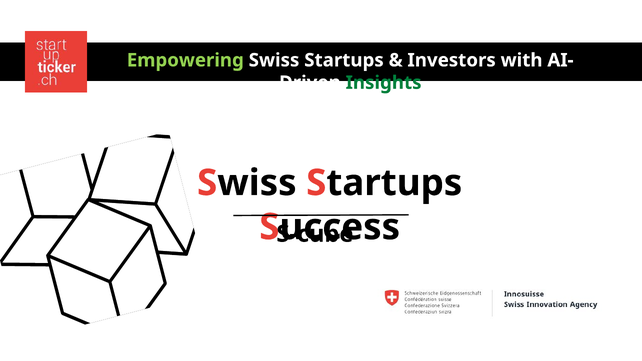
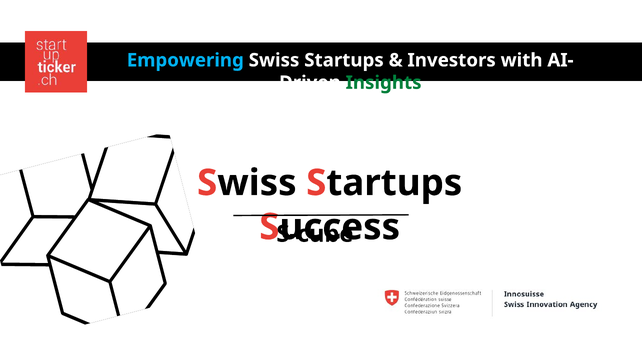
Empowering colour: light green -> light blue (185, 60)
